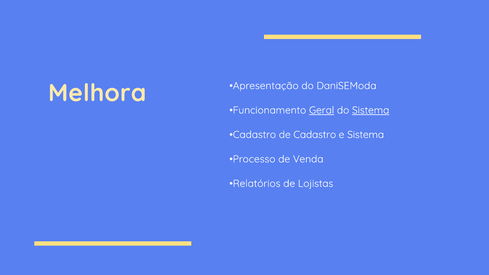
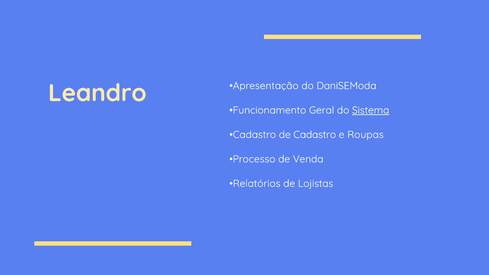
Melhora: Melhora -> Leandro (97, 93)
Geral underline: present -> none (322, 110)
e Sistema: Sistema -> Roupas (365, 135)
